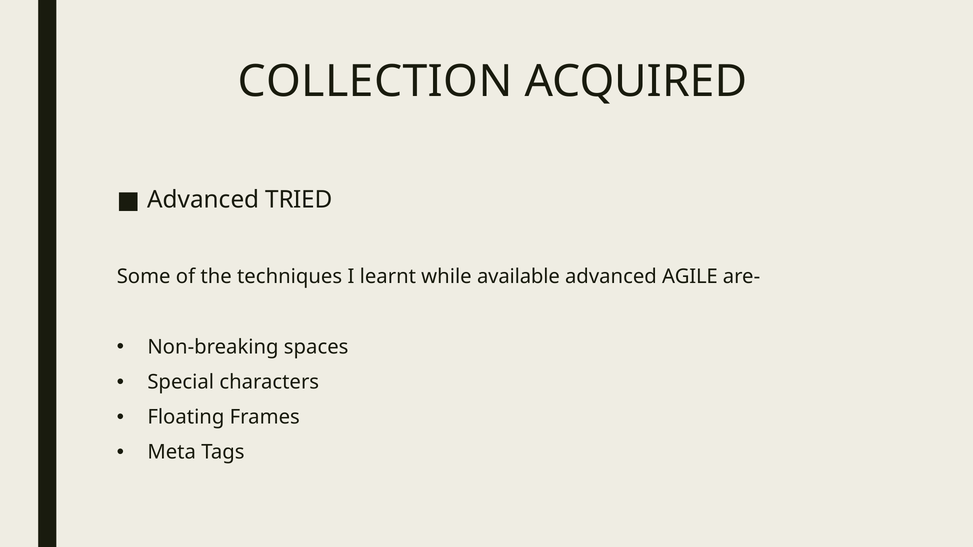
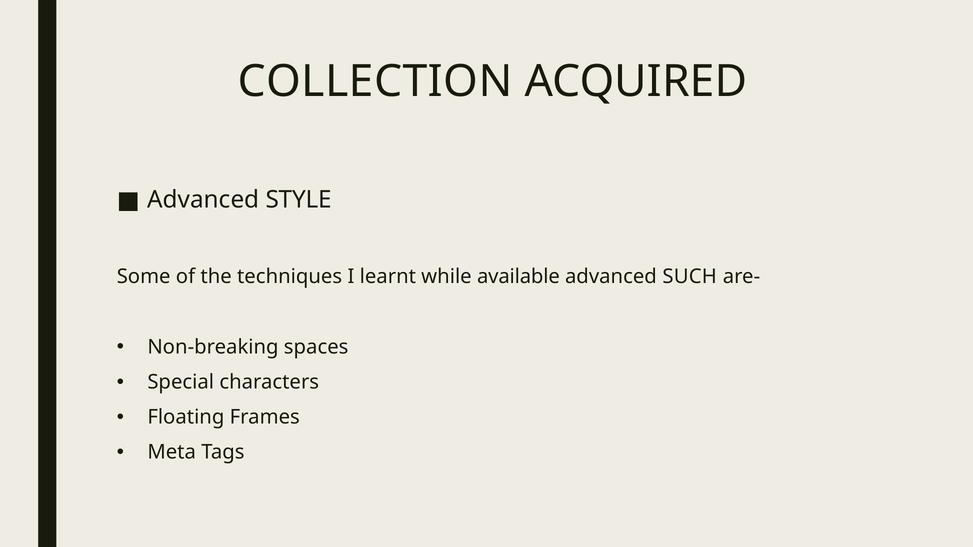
TRIED: TRIED -> STYLE (299, 200)
AGILE: AGILE -> SUCH (690, 277)
